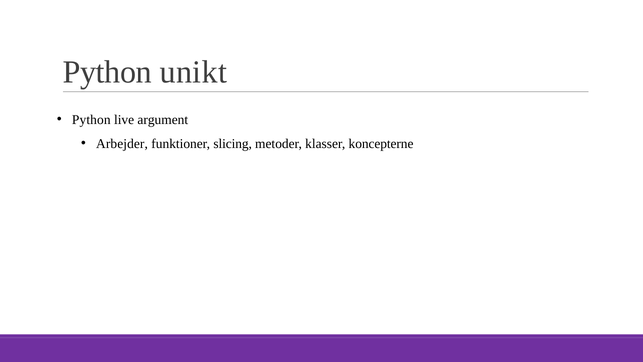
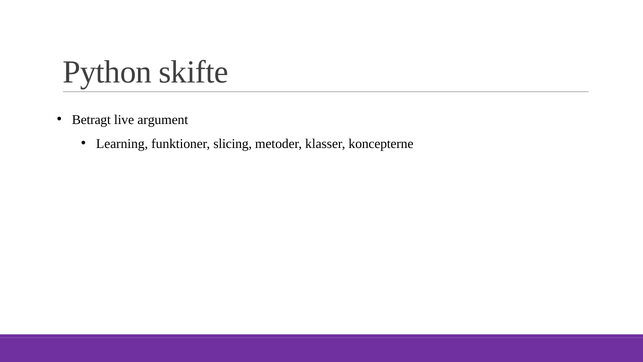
unikt: unikt -> skifte (194, 72)
Python: Python -> Betragt (91, 120)
Arbejder: Arbejder -> Learning (122, 144)
